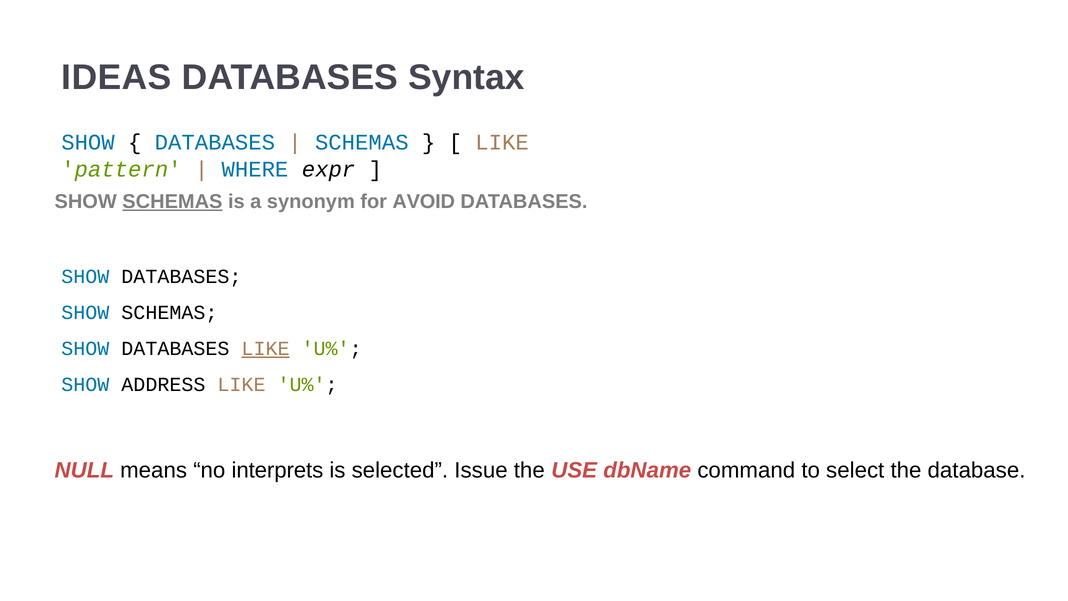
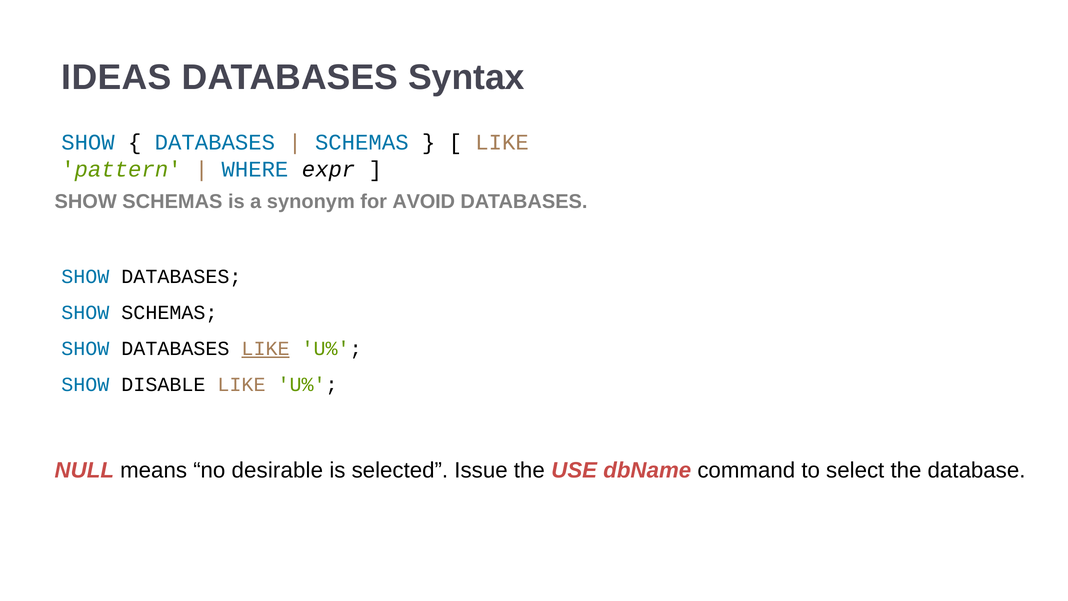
SCHEMAS underline: present -> none (172, 202)
ADDRESS: ADDRESS -> DISABLE (163, 384)
interprets: interprets -> desirable (277, 470)
